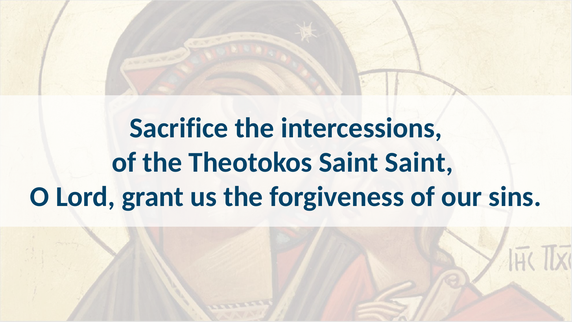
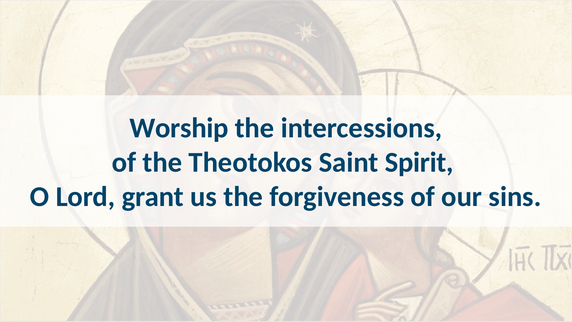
Sacrifice: Sacrifice -> Worship (179, 128)
Saint Saint: Saint -> Spirit (419, 162)
